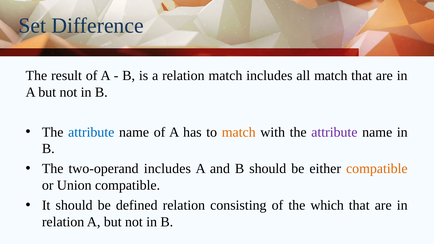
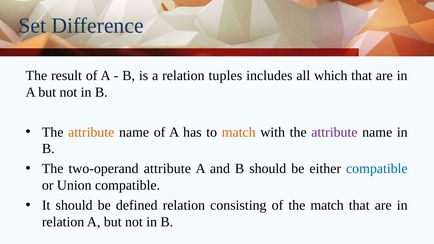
relation match: match -> tuples (225, 76)
all match: match -> which (331, 76)
attribute colour: blue -> orange (91, 132)
two-operand includes: includes -> attribute (167, 169)
compatible colour: orange -> blue (377, 169)
the which: which -> match (327, 205)
